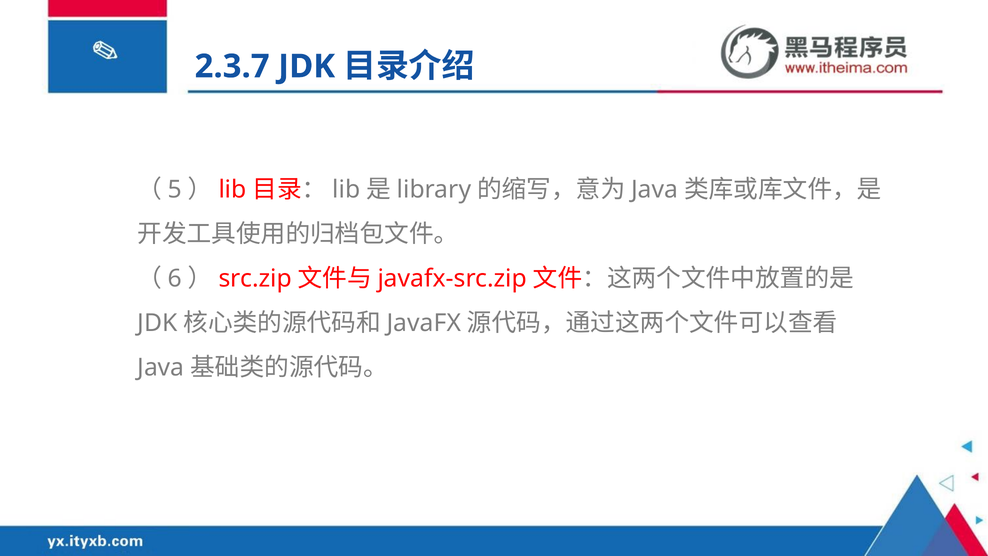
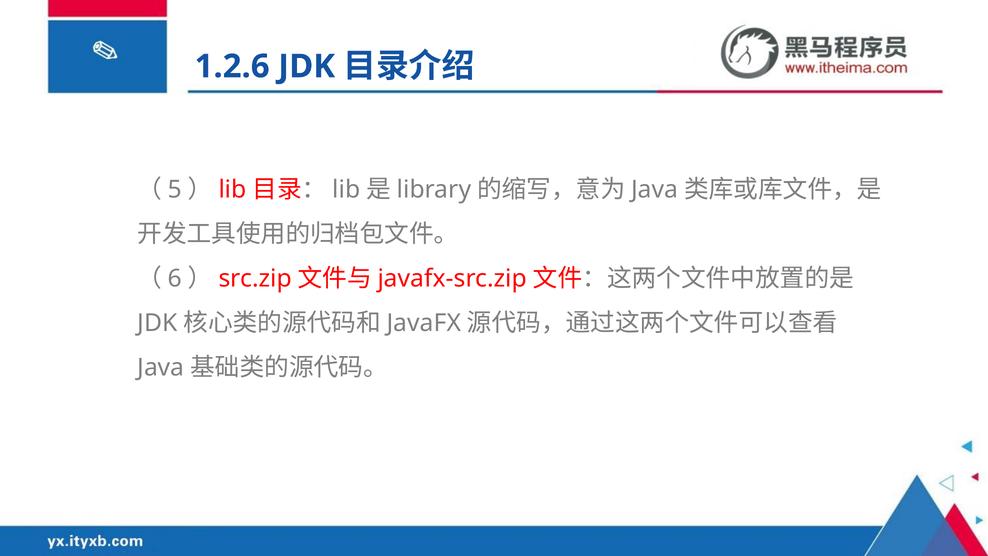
2.3.7: 2.3.7 -> 1.2.6 (232, 66)
